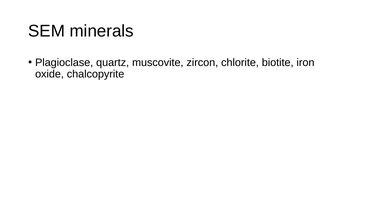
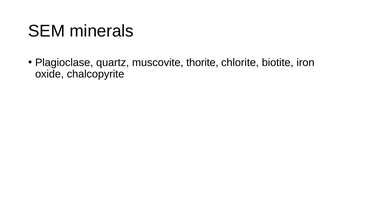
zircon: zircon -> thorite (202, 63)
